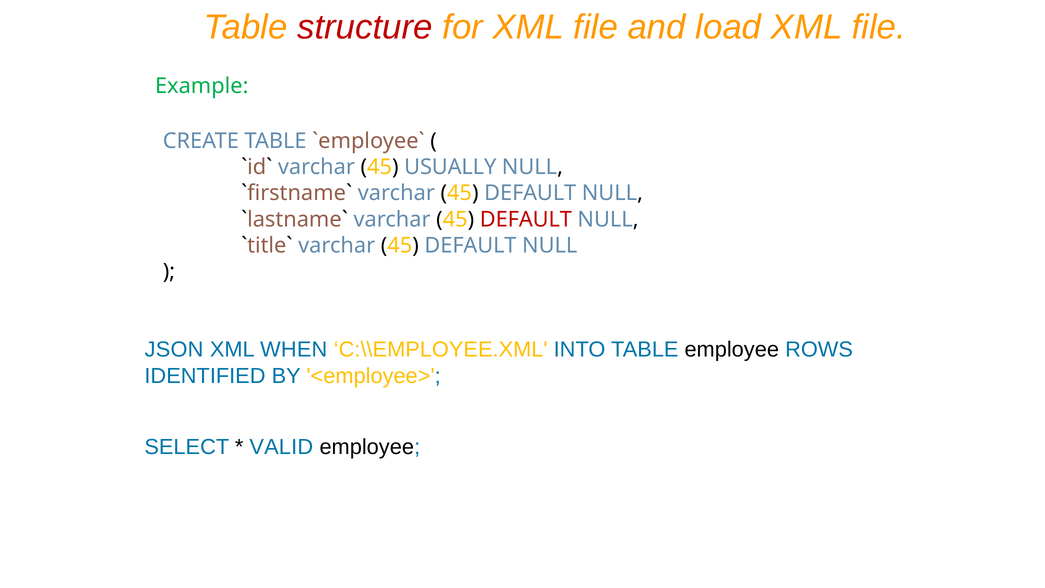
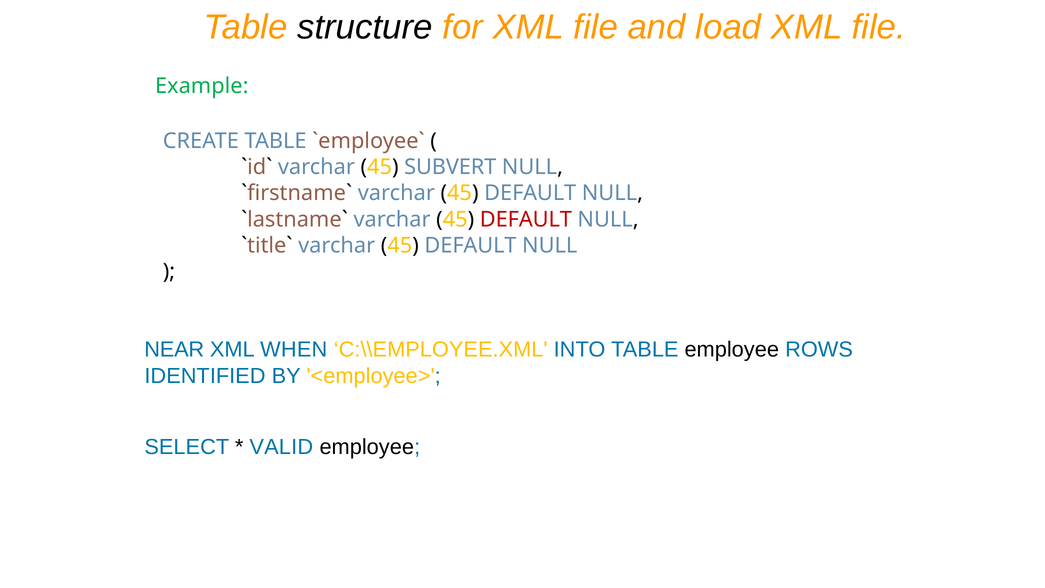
structure colour: red -> black (365, 27)
USUALLY: USUALLY -> SUBVERT (450, 167)
JSON: JSON -> NEAR (174, 350)
